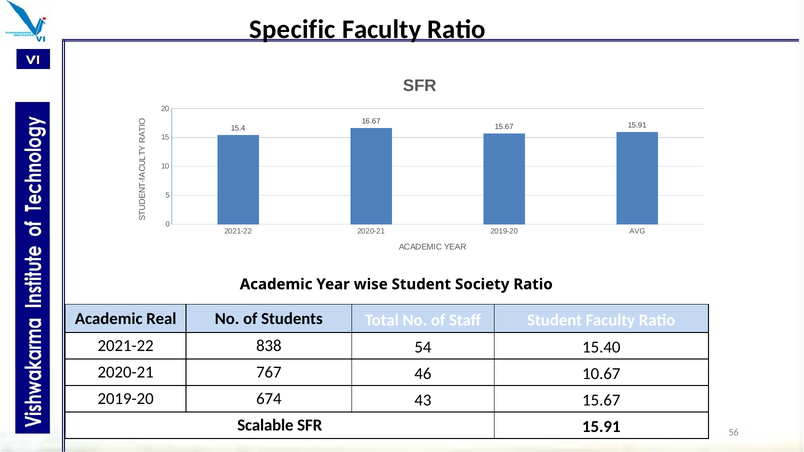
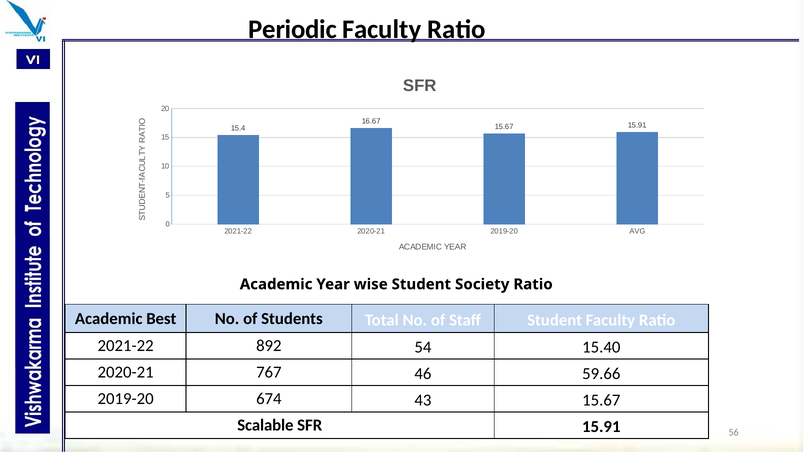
Specific: Specific -> Periodic (293, 29)
Real: Real -> Best (161, 319)
838: 838 -> 892 (269, 346)
10.67: 10.67 -> 59.66 (601, 374)
